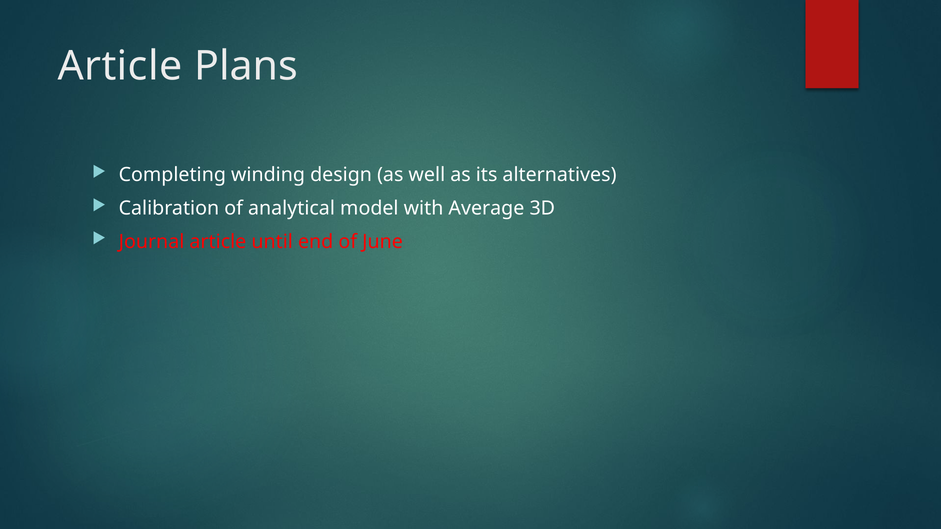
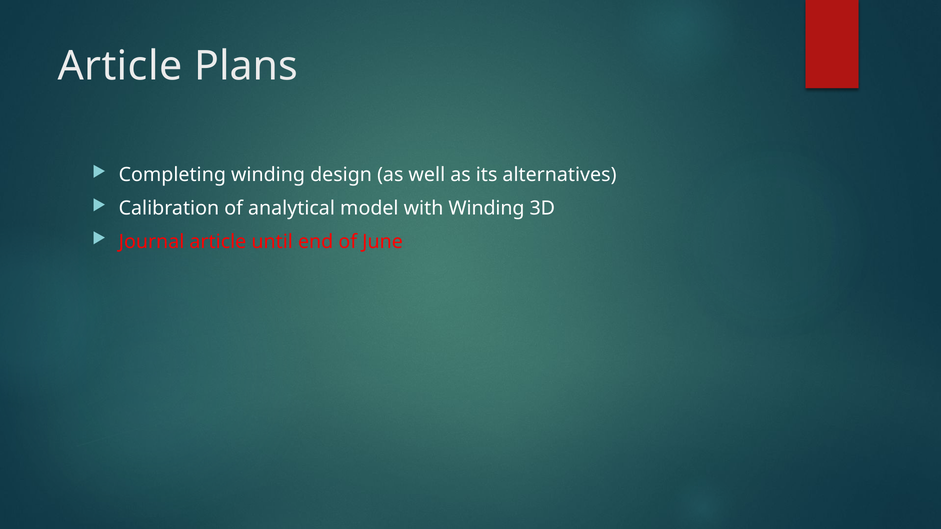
with Average: Average -> Winding (486, 208)
